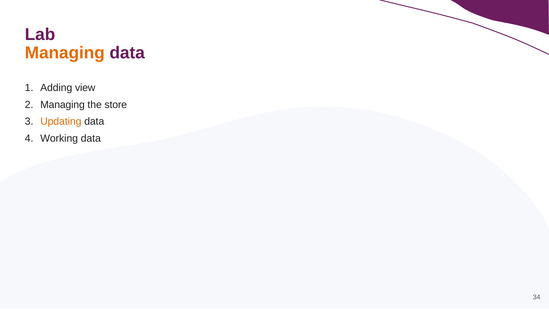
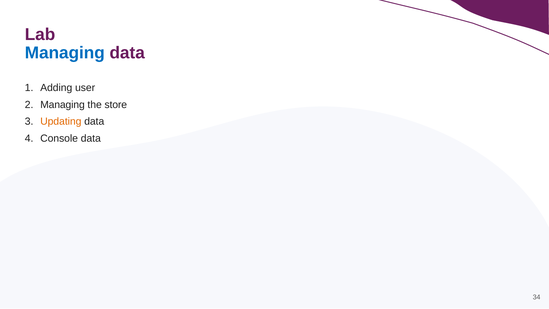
Managing colour: orange -> blue (65, 53)
view: view -> user (85, 88)
Working: Working -> Console (59, 138)
